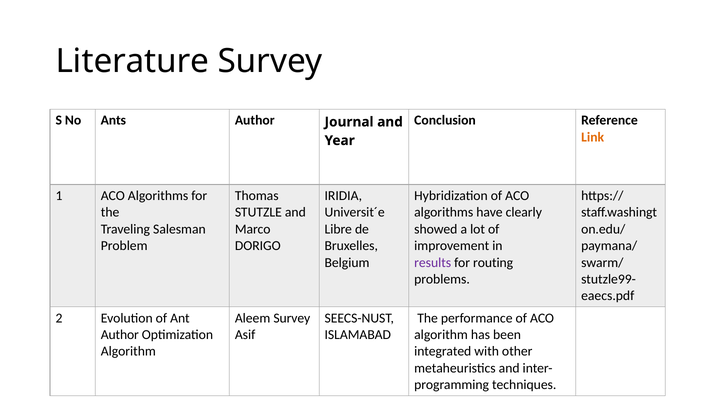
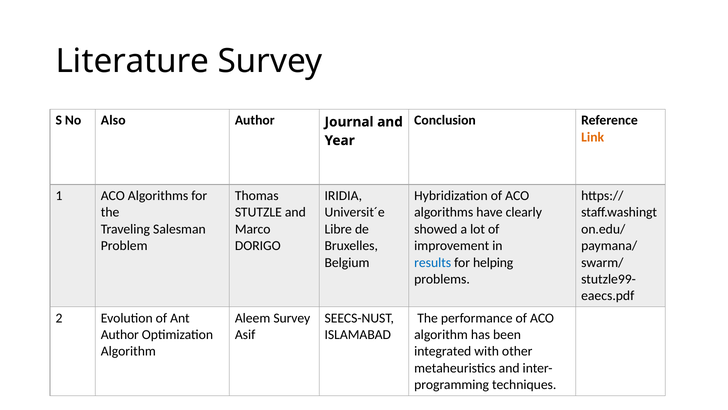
Ants: Ants -> Also (113, 120)
results colour: purple -> blue (433, 262)
routing: routing -> helping (493, 262)
